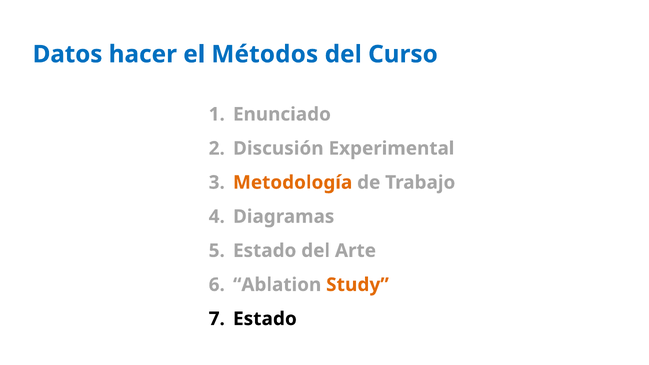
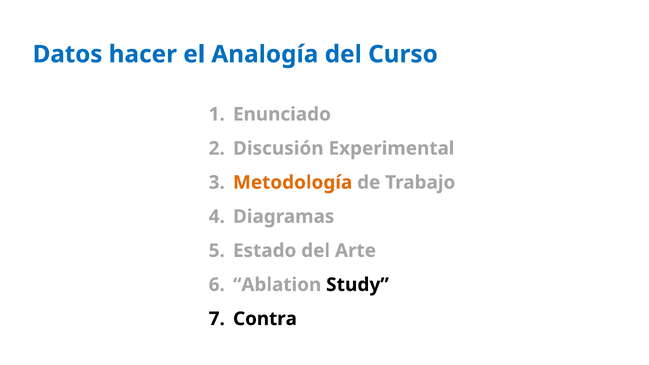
Métodos: Métodos -> Analogía (265, 54)
Study colour: orange -> black (357, 285)
Estado: Estado -> Contra (265, 319)
